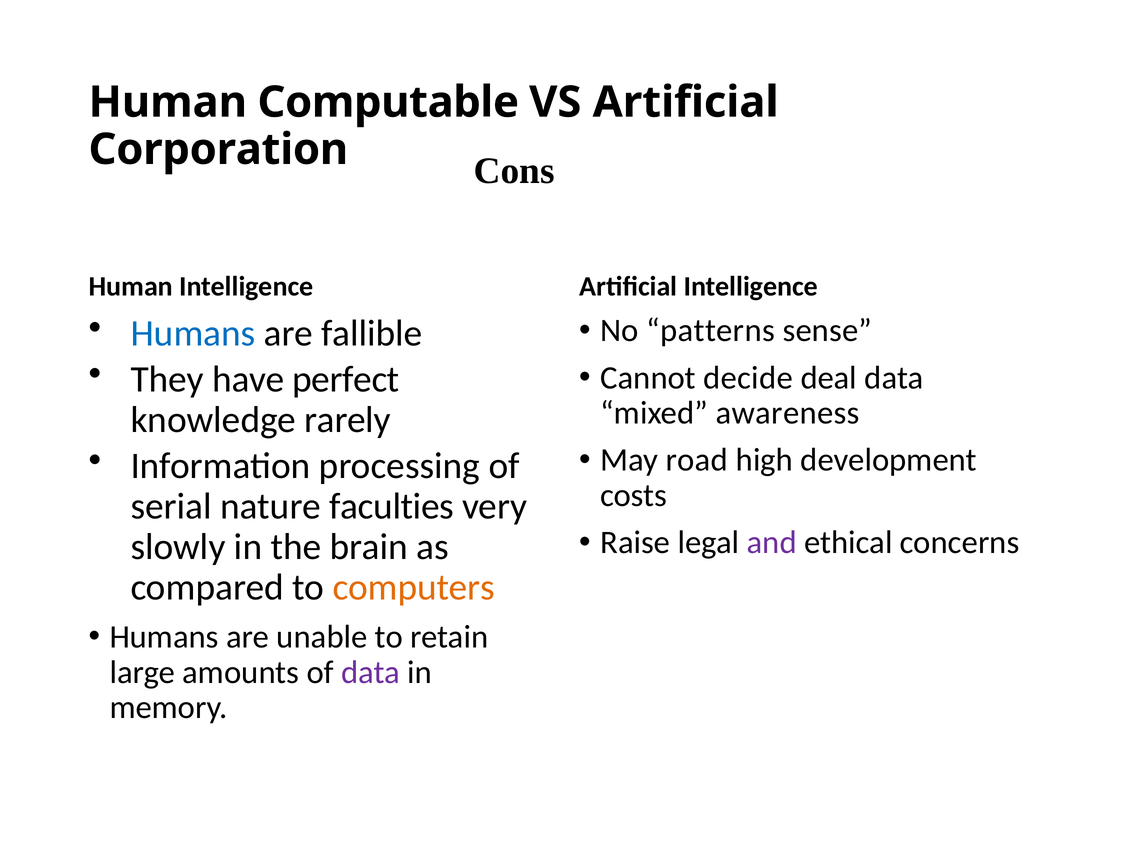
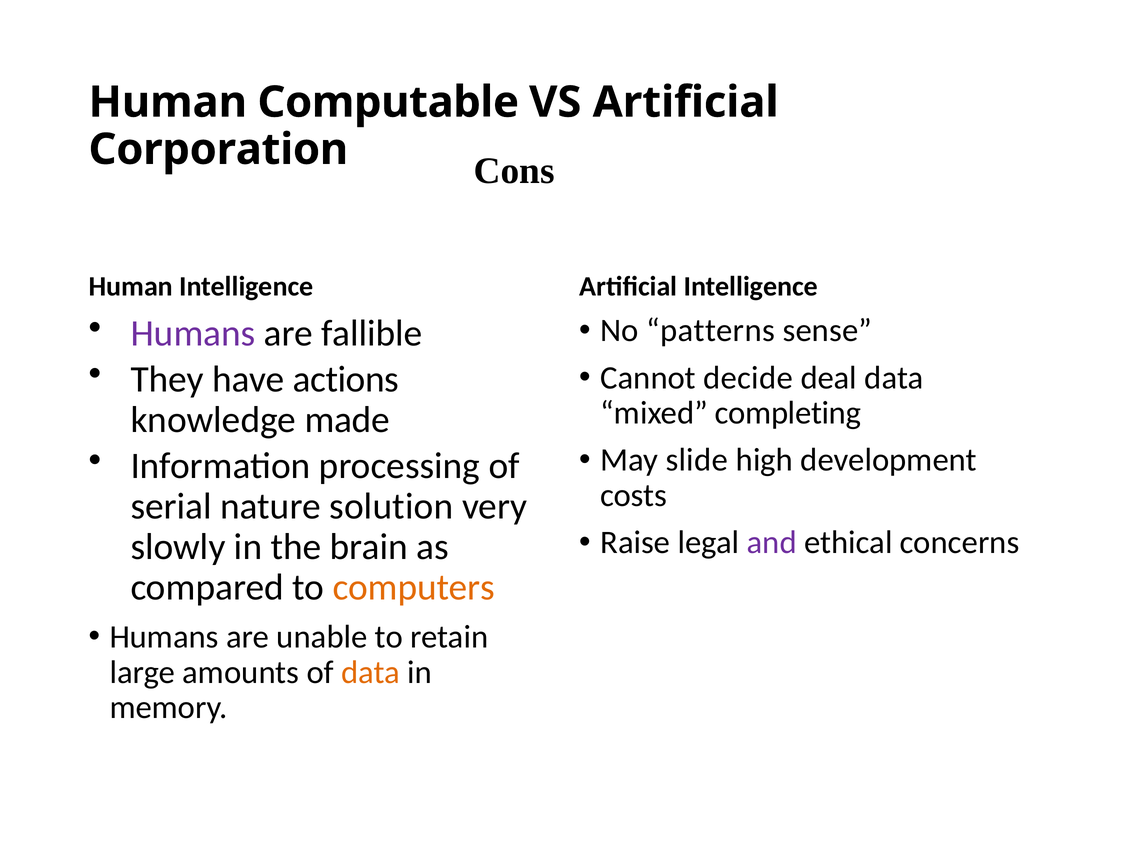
Humans colour: blue -> purple (193, 333)
perfect: perfect -> actions (346, 379)
awareness: awareness -> completing (788, 413)
rarely: rarely -> made (347, 420)
road: road -> slide (697, 460)
faculties: faculties -> solution (391, 506)
data colour: purple -> orange (371, 672)
